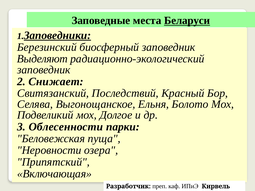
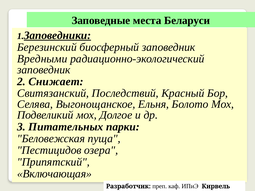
Беларуси underline: present -> none (187, 21)
Выделяют: Выделяют -> Вредными (42, 59)
Облесенности: Облесенности -> Питательных (66, 127)
Неровности: Неровности -> Пестицидов (49, 150)
